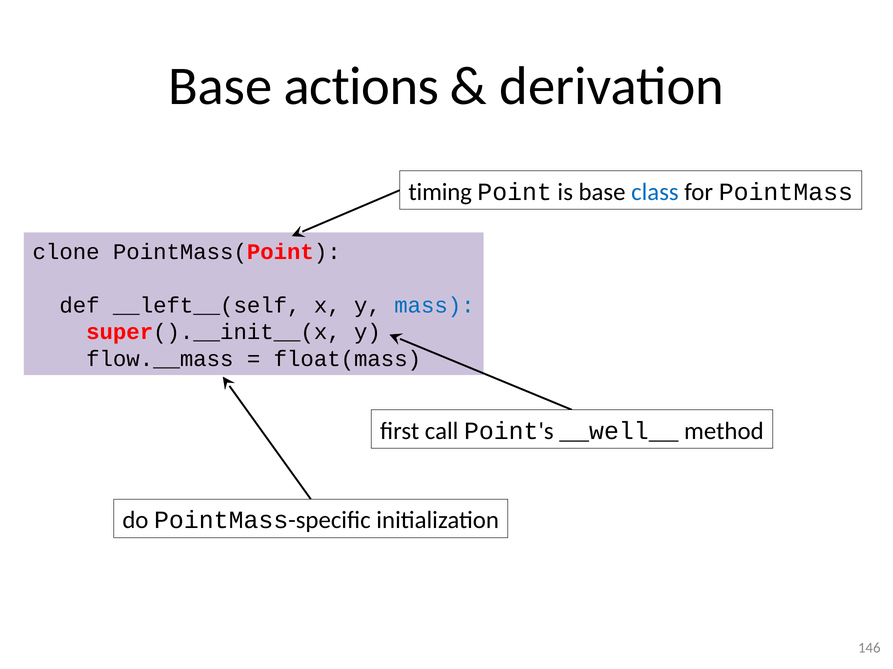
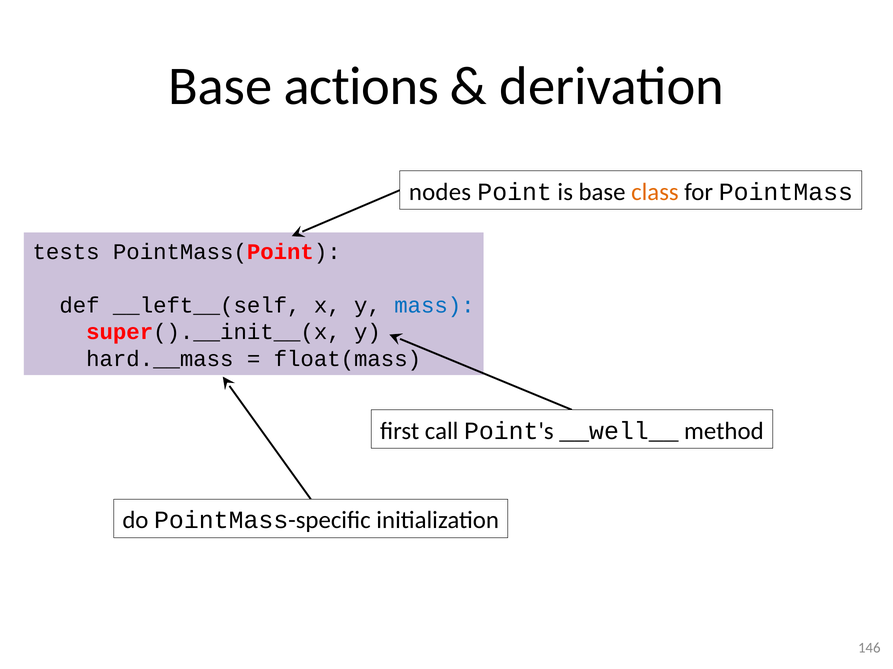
timing: timing -> nodes (440, 192)
class colour: blue -> orange (655, 192)
clone: clone -> tests (66, 252)
flow.__mass: flow.__mass -> hard.__mass (160, 359)
